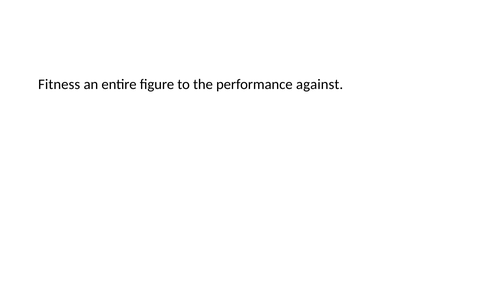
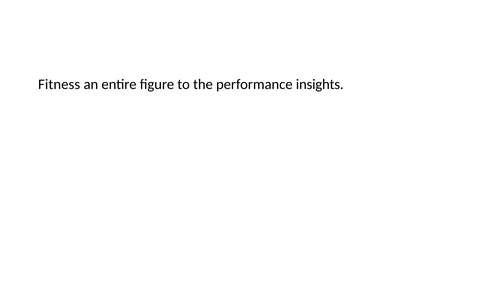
against: against -> insights (320, 85)
